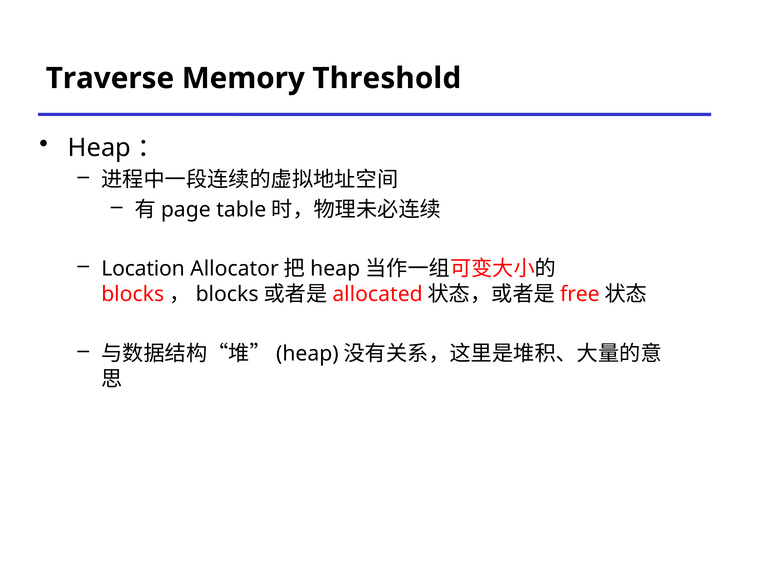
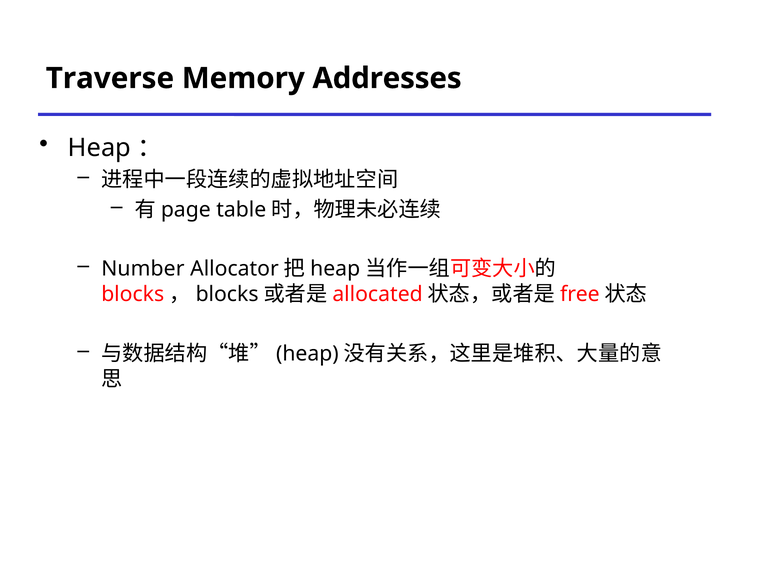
Threshold: Threshold -> Addresses (387, 78)
Location: Location -> Number (143, 269)
